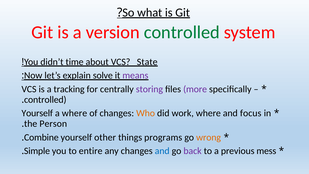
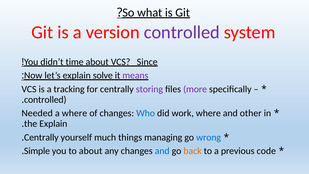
controlled colour: green -> purple (182, 32)
State: State -> Since (147, 62)
Yourself: Yourself -> Needed (37, 113)
Who colour: orange -> blue (146, 113)
focus: focus -> other (251, 113)
the Person: Person -> Explain (53, 124)
Combine: Combine -> Centrally (41, 137)
other: other -> much (105, 137)
programs: programs -> managing (163, 137)
wrong colour: orange -> blue (209, 137)
to entire: entire -> about (91, 151)
back colour: purple -> orange (193, 151)
mess: mess -> code (266, 151)
